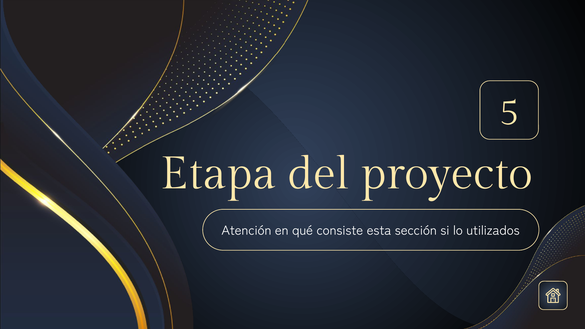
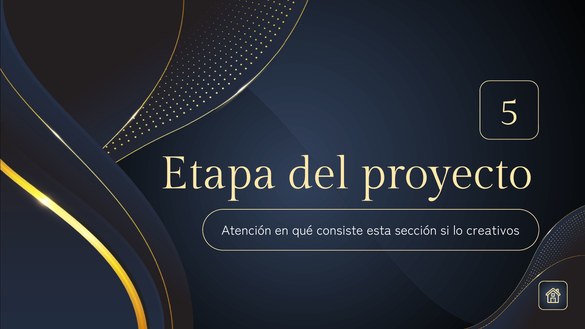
utilizados: utilizados -> creativos (493, 231)
